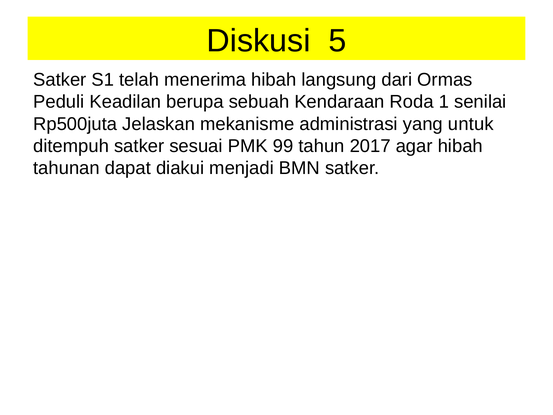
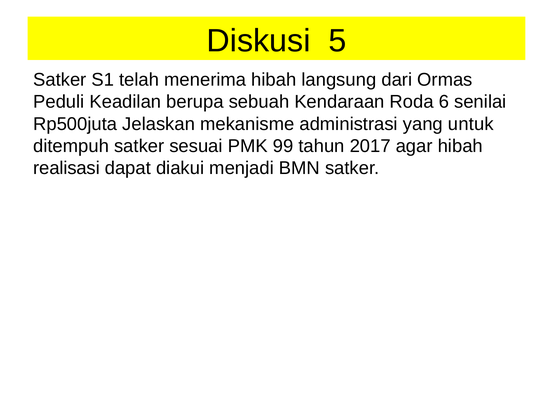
1: 1 -> 6 (444, 102)
tahunan: tahunan -> realisasi (67, 168)
